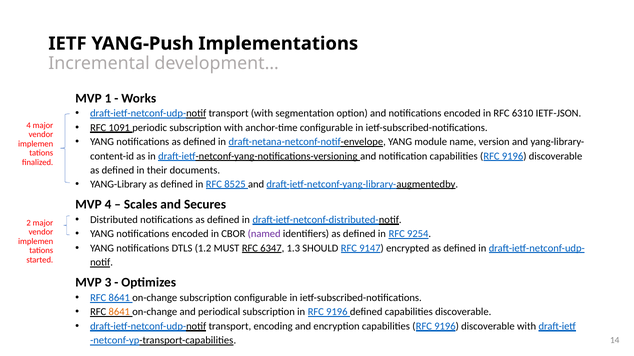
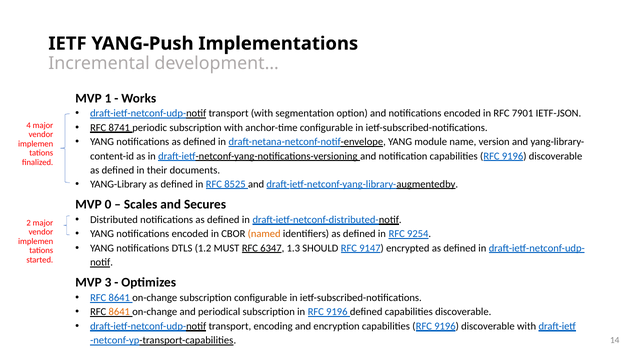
6310: 6310 -> 7901 (523, 114)
1091: 1091 -> 8741 (119, 128)
MVP 4: 4 -> 0 (108, 205)
named colour: purple -> orange (264, 234)
